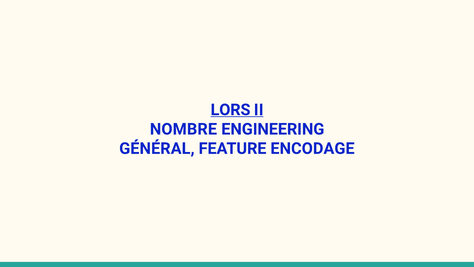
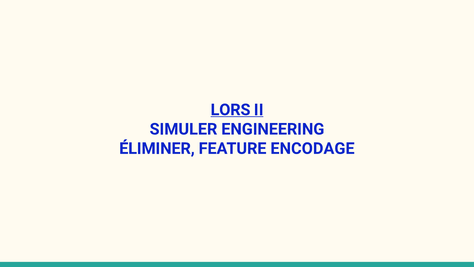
NOMBRE: NOMBRE -> SIMULER (183, 129)
GÉNÉRAL: GÉNÉRAL -> ÉLIMINER (157, 148)
